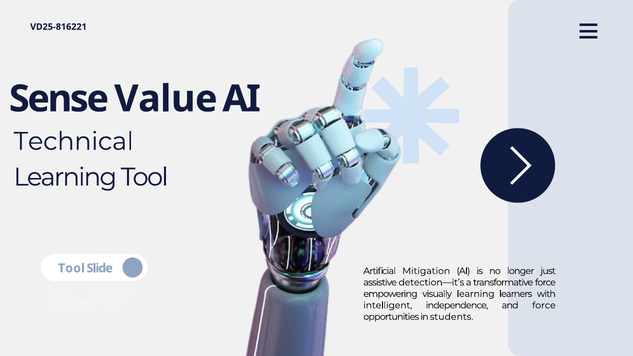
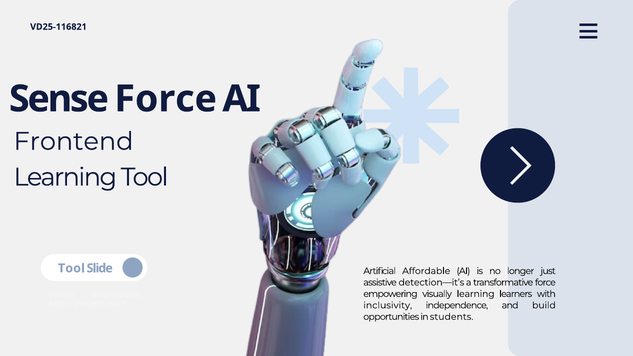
VD25-816221: VD25-816221 -> VD25-116821 (58, 27)
Sense Value: Value -> Force (166, 99)
Technical: Technical -> Frontend (74, 141)
Mitigation: Mitigation -> Affordable (426, 271)
intelligent: intelligent -> inclusivity (388, 305)
and force: force -> build (544, 305)
